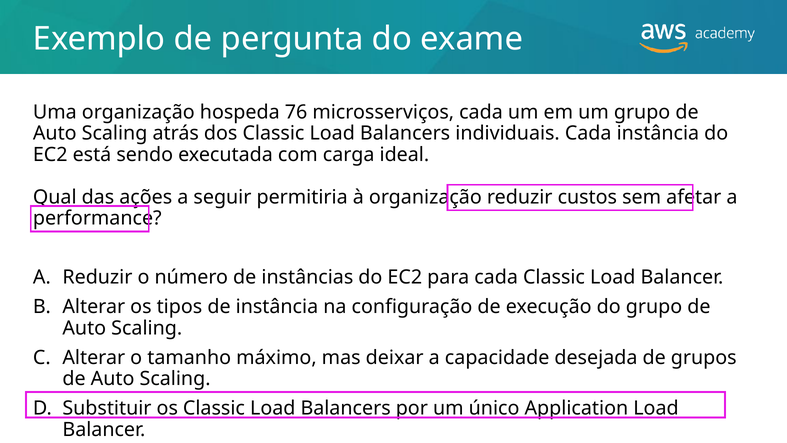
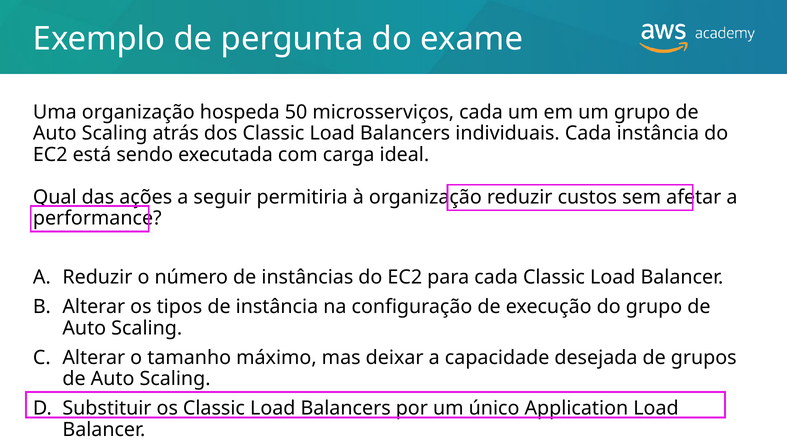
76: 76 -> 50 (296, 112)
